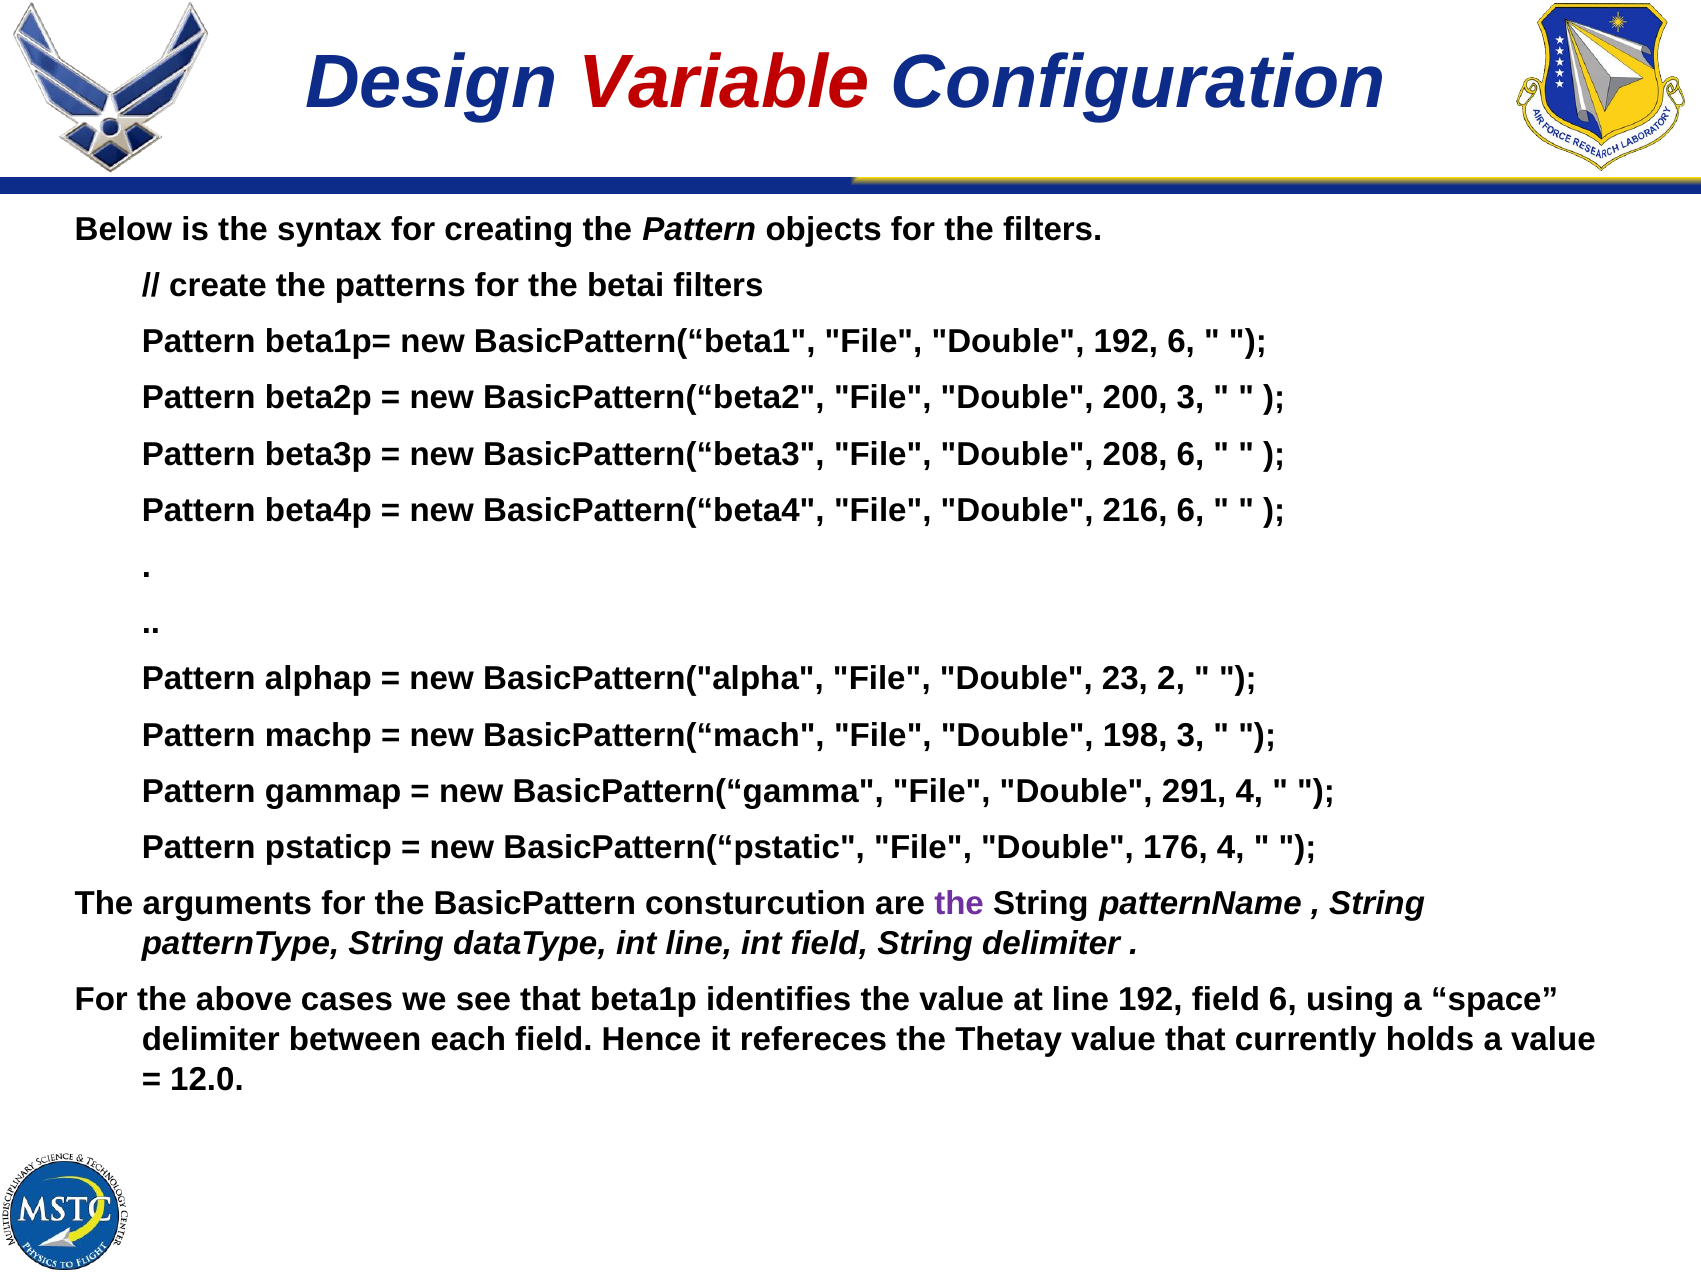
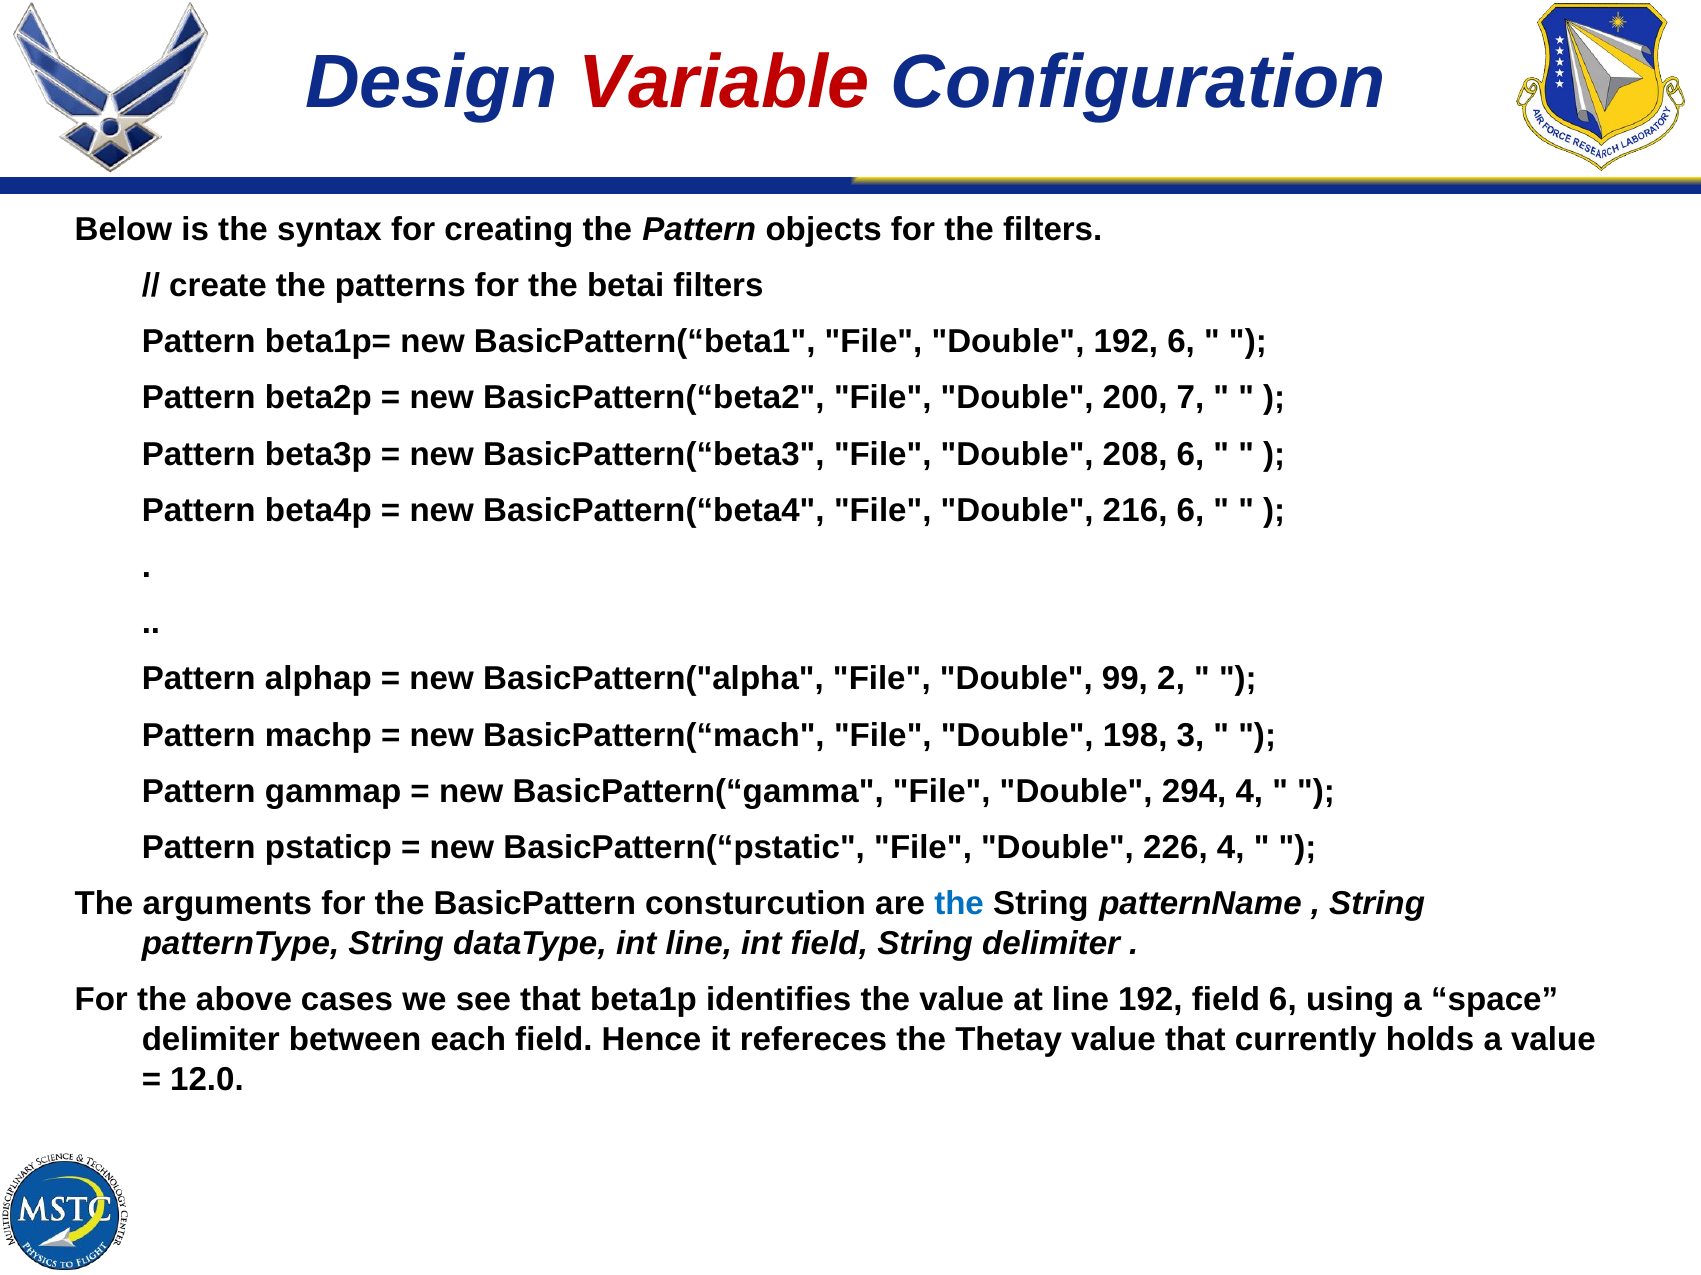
200 3: 3 -> 7 (1190, 398)
23: 23 -> 99 (1125, 679)
291: 291 -> 294 (1194, 792)
176: 176 -> 226 (1175, 848)
the colour: purple -> blue (959, 904)
